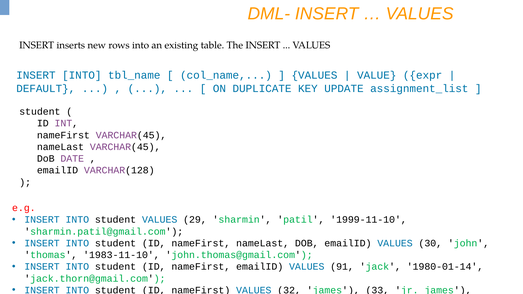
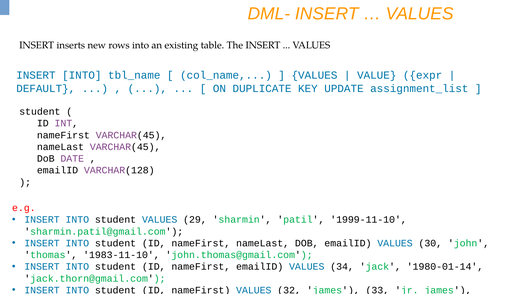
VALUES 91: 91 -> 34 (342, 267)
